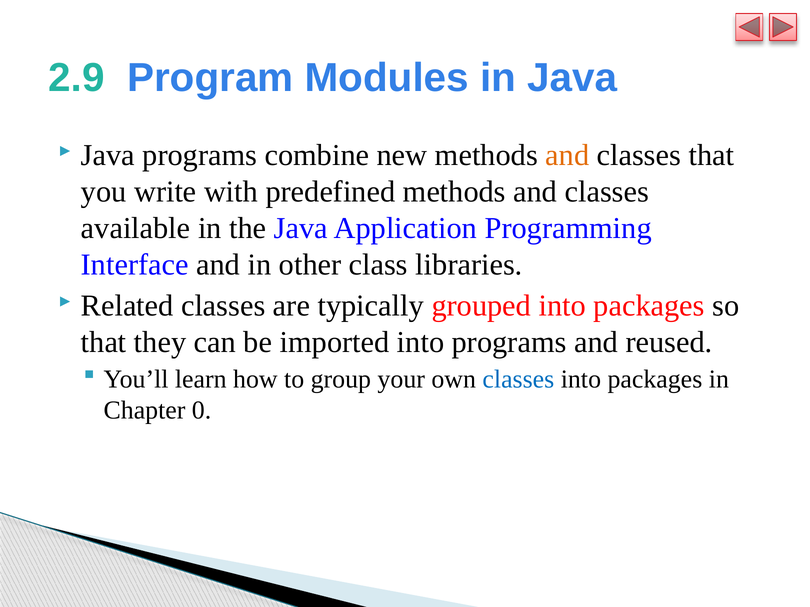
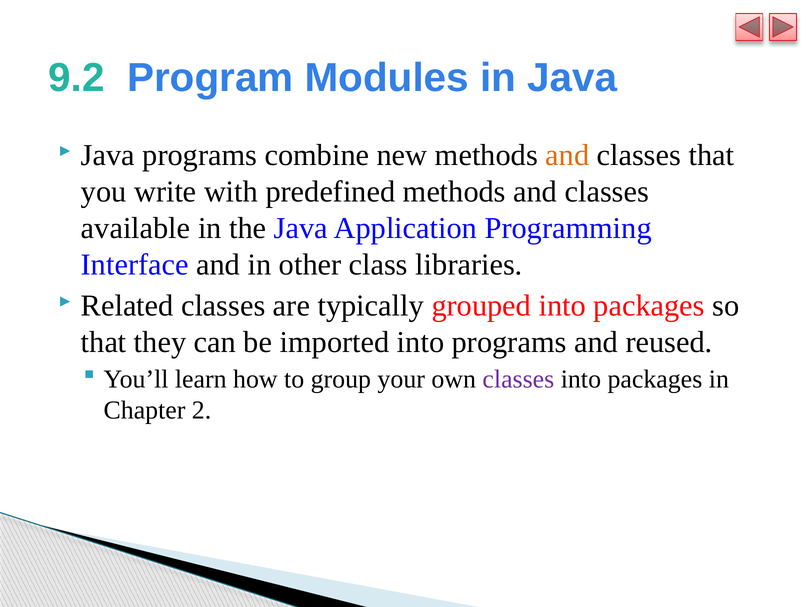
2.9: 2.9 -> 9.2 (77, 78)
classes colour: blue -> purple (518, 380)
0: 0 -> 2 (202, 411)
